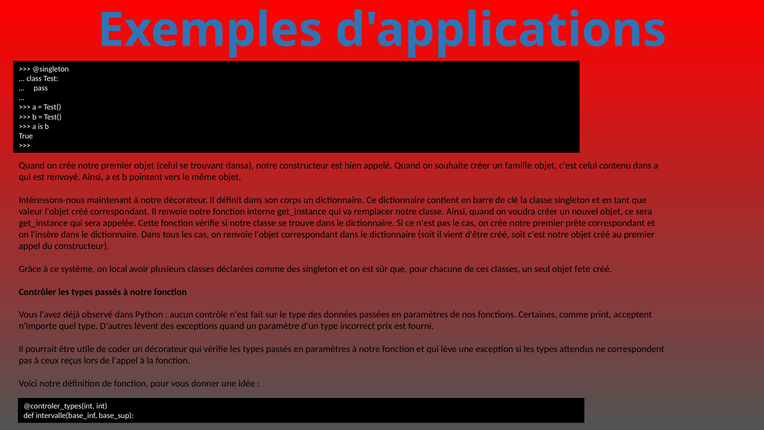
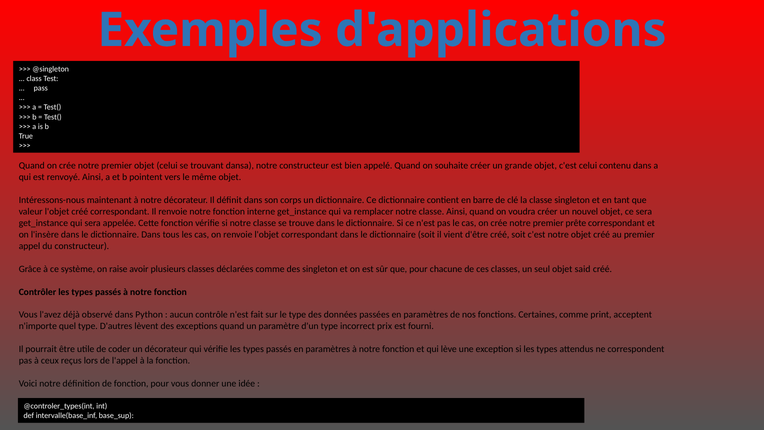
famille: famille -> grande (518, 166)
local: local -> raise (118, 269)
fete: fete -> said (583, 269)
